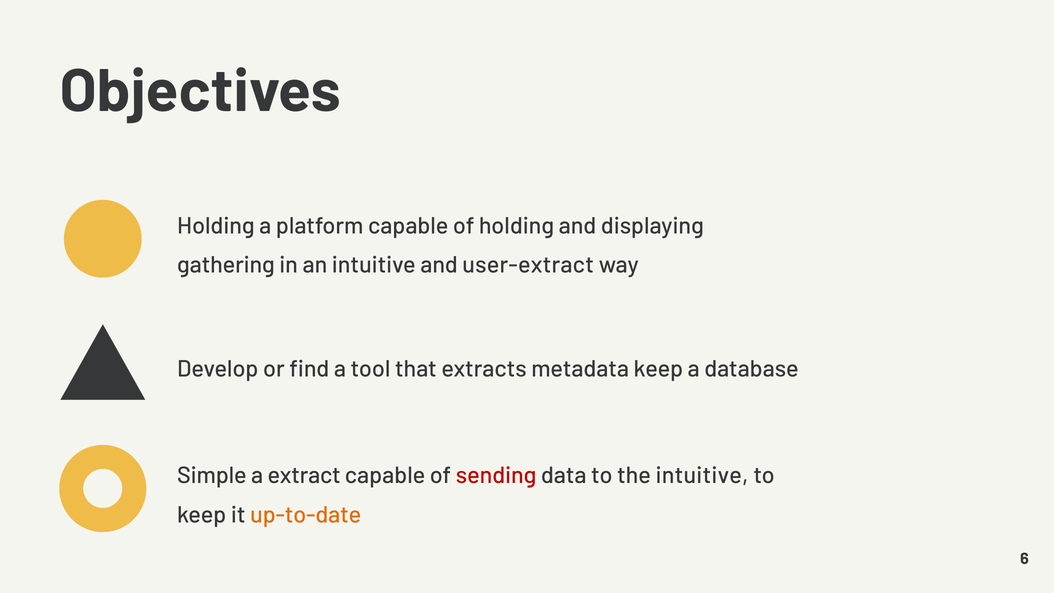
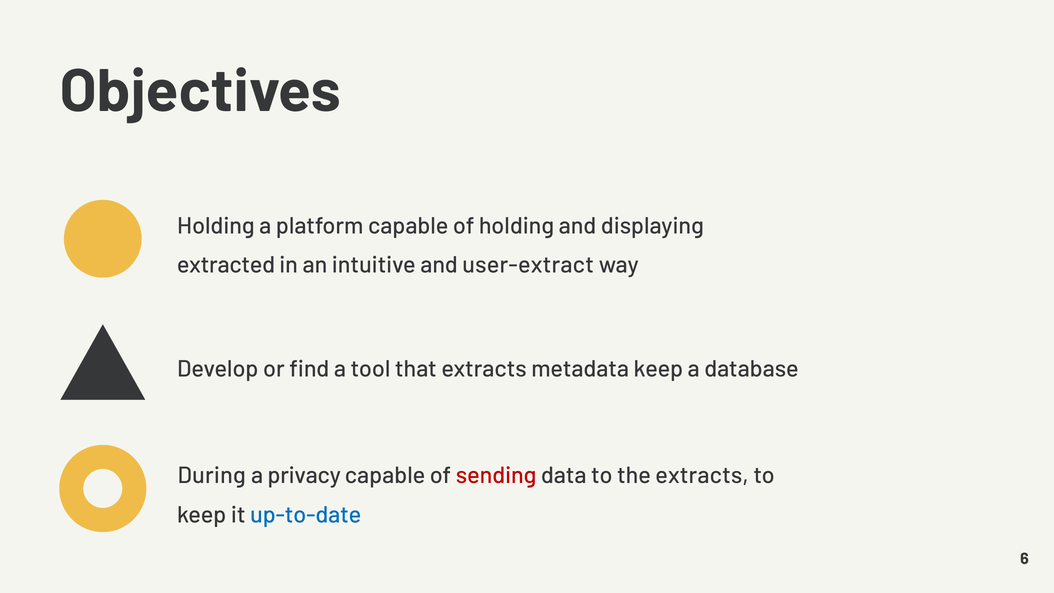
gathering: gathering -> extracted (226, 265)
Simple: Simple -> During (212, 476)
extract: extract -> privacy (304, 476)
the intuitive: intuitive -> extracts (702, 476)
up-to-date colour: orange -> blue (306, 515)
